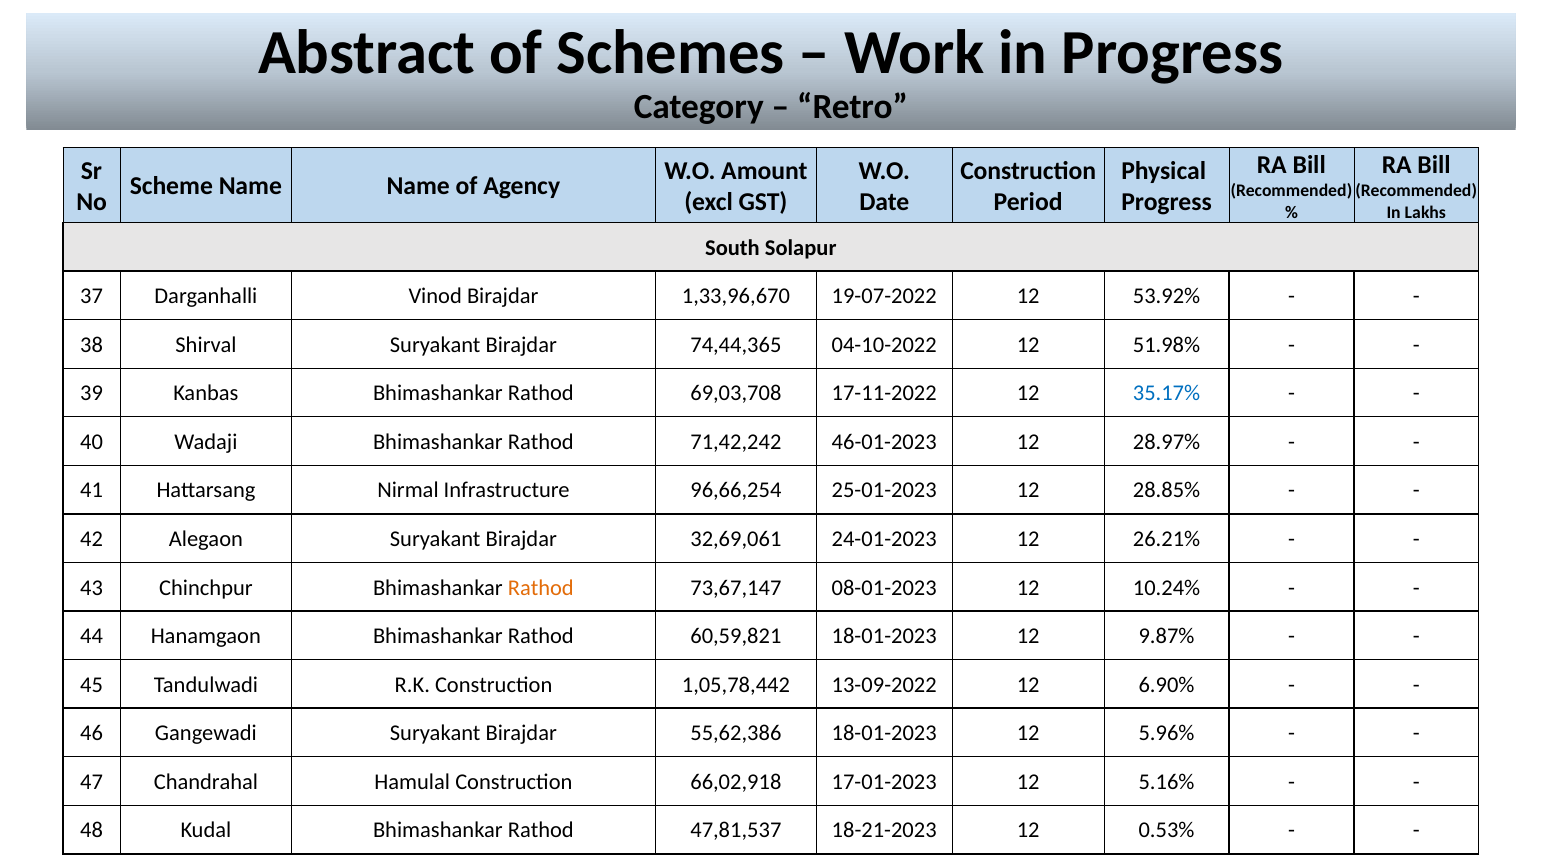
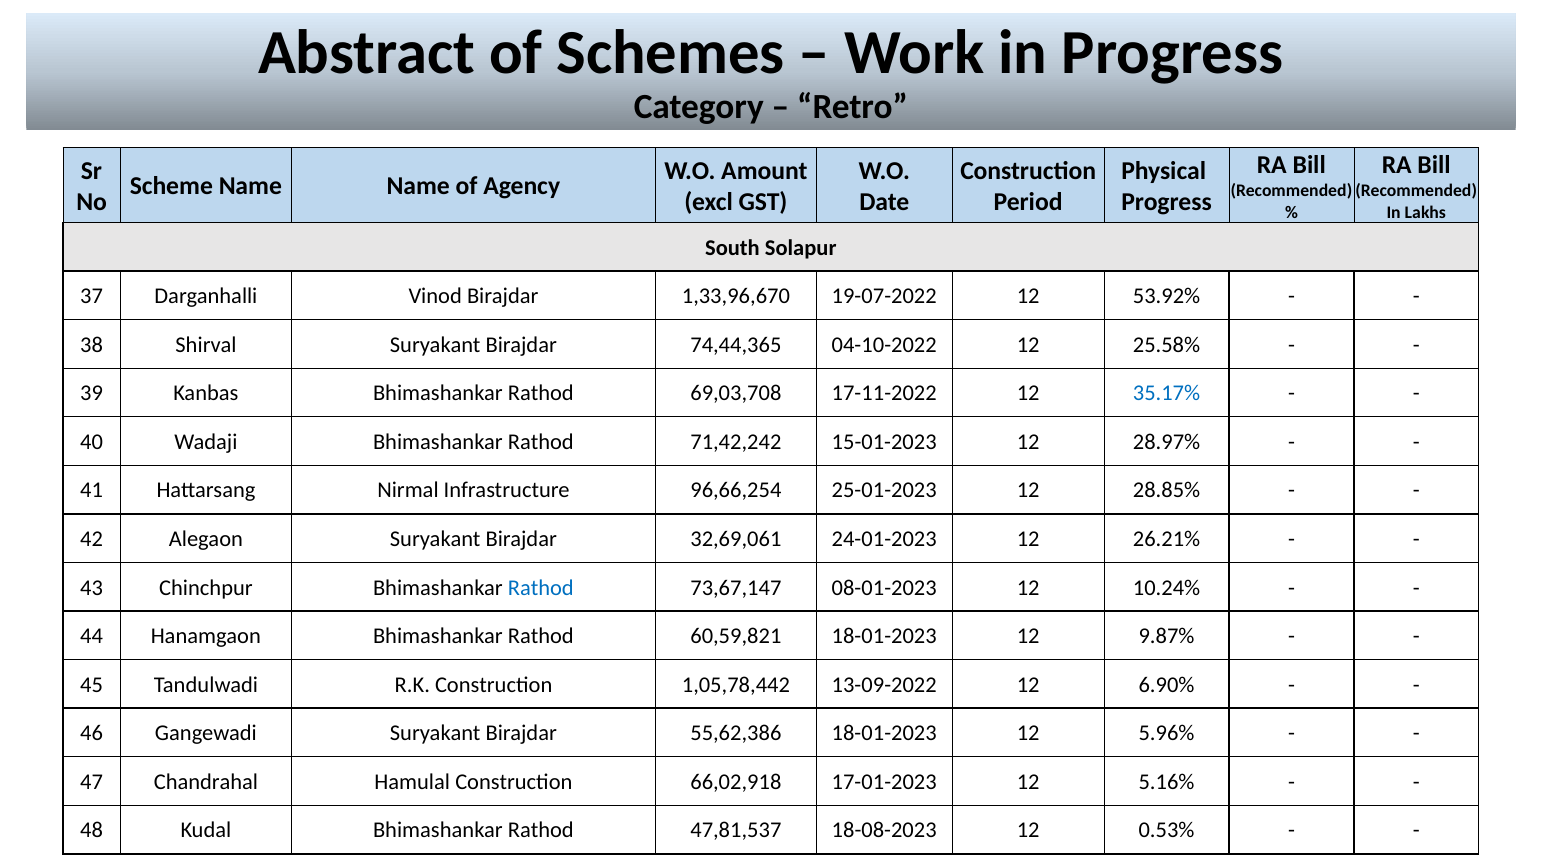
51.98%: 51.98% -> 25.58% (1167, 345)
46-01-2023: 46-01-2023 -> 15-01-2023 (884, 442)
Rathod colour: orange -> blue (541, 588)
18-21-2023: 18-21-2023 -> 18-08-2023 (884, 831)
